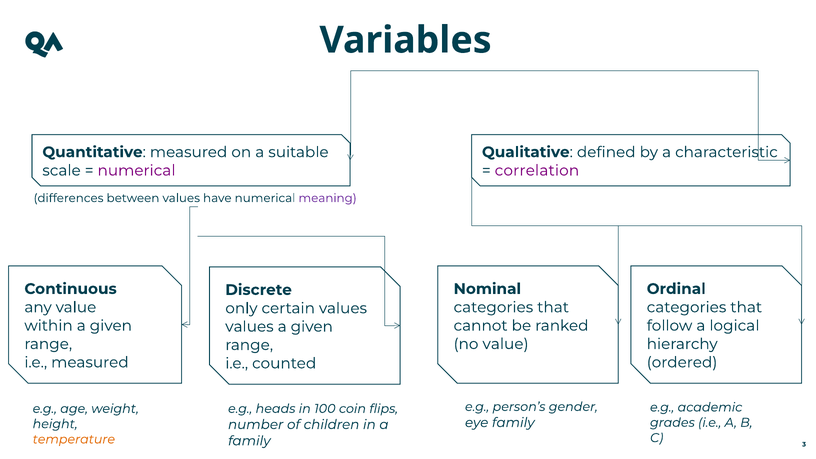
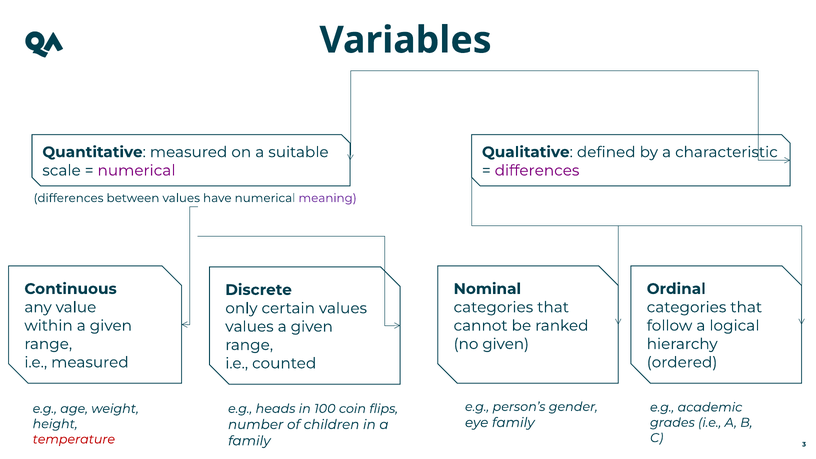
correlation: correlation -> differences (537, 171)
no value: value -> given (506, 344)
temperature colour: orange -> red (74, 439)
